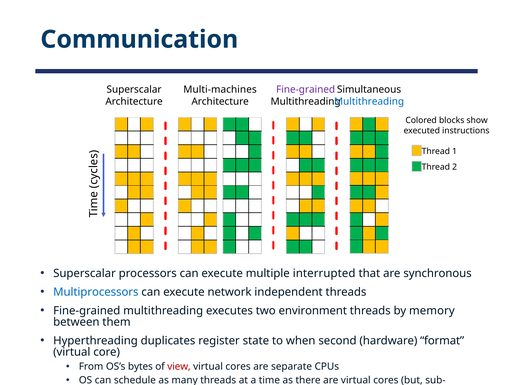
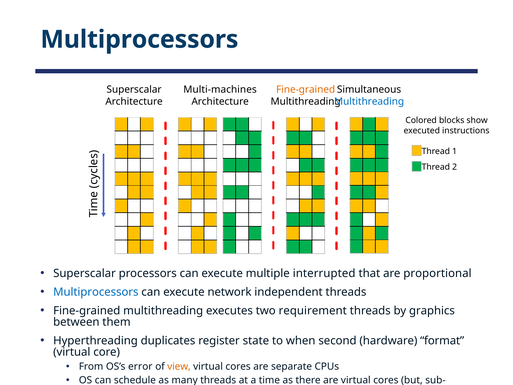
Communication: Communication -> Multiprocessors (139, 39)
Fine-grained colour: purple -> orange (306, 90)
synchronous: synchronous -> proportional (437, 273)
environment: environment -> requirement (313, 310)
memory: memory -> graphics (432, 310)
bytes: bytes -> error (140, 366)
view colour: red -> orange (179, 366)
